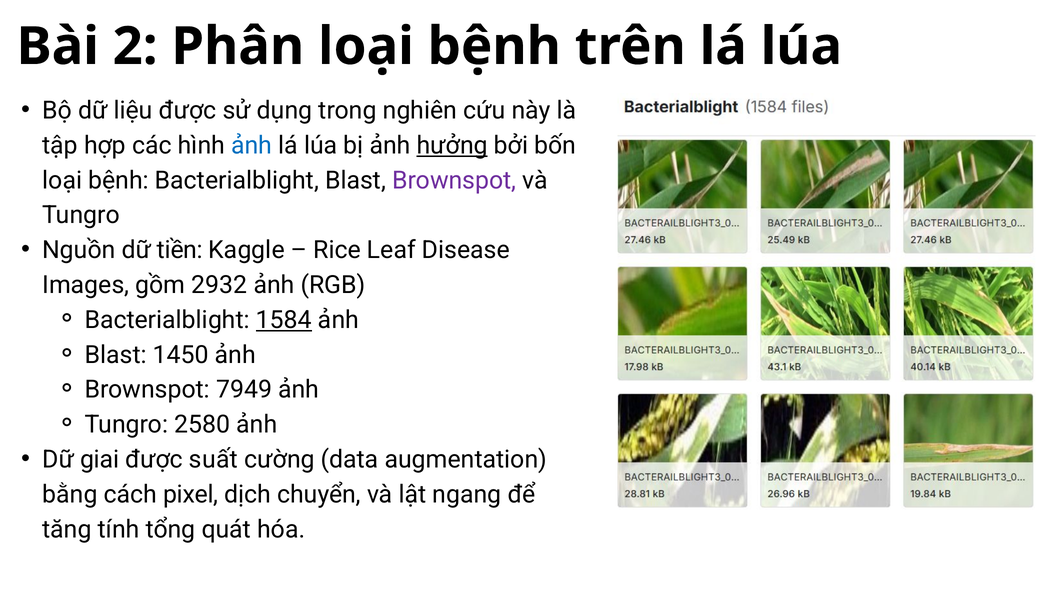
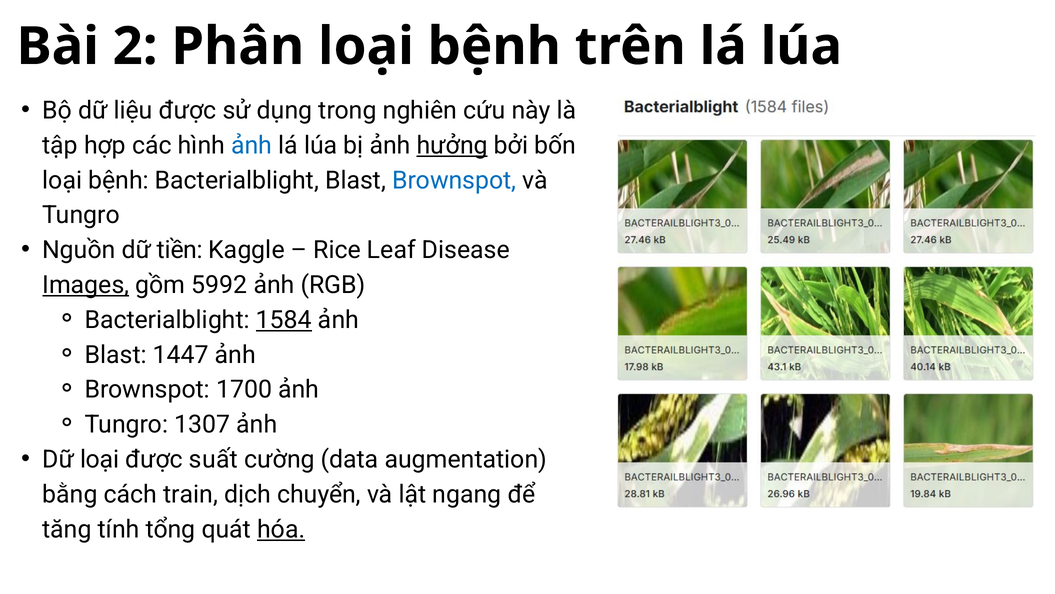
Brownspot colour: purple -> blue (454, 180)
Images underline: none -> present (86, 285)
2932: 2932 -> 5992 (219, 285)
1450: 1450 -> 1447 (181, 354)
7949: 7949 -> 1700 (244, 389)
2580: 2580 -> 1307 (202, 424)
Dữ giai: giai -> loại (100, 459)
pixel: pixel -> train (191, 494)
hóa underline: none -> present (281, 529)
